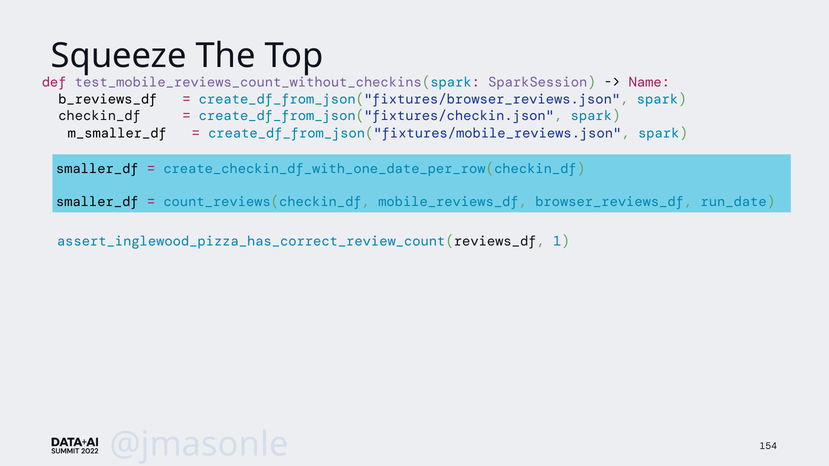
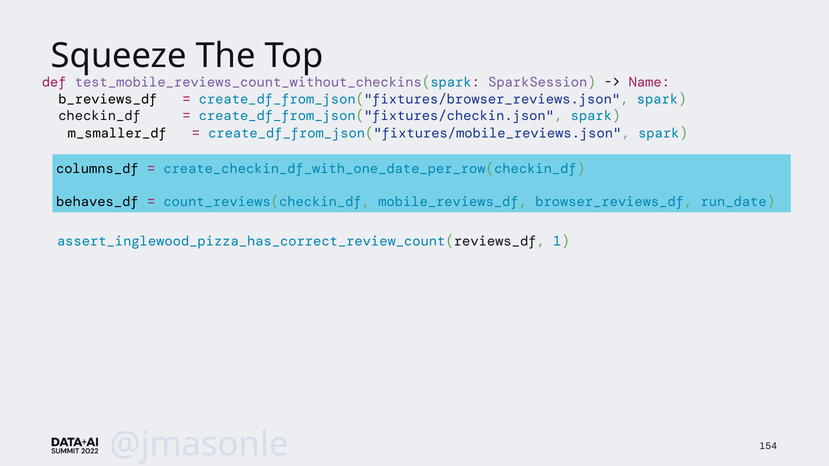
smaller_df: smaller_df -> columns_df (97, 169)
smaller_df: smaller_df -> behaves_df (97, 202)
